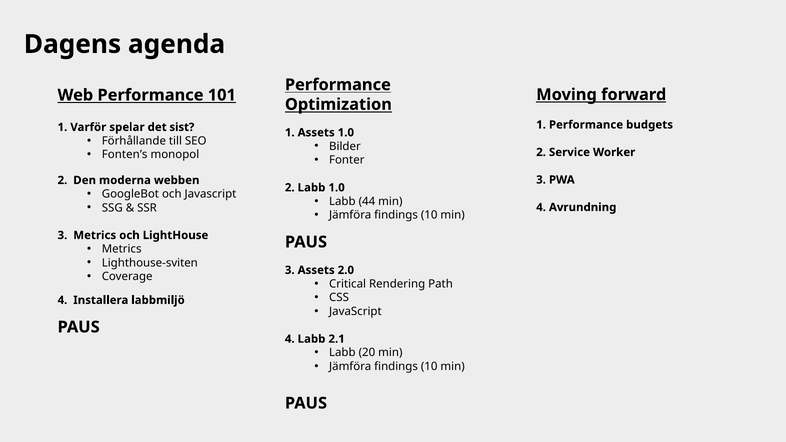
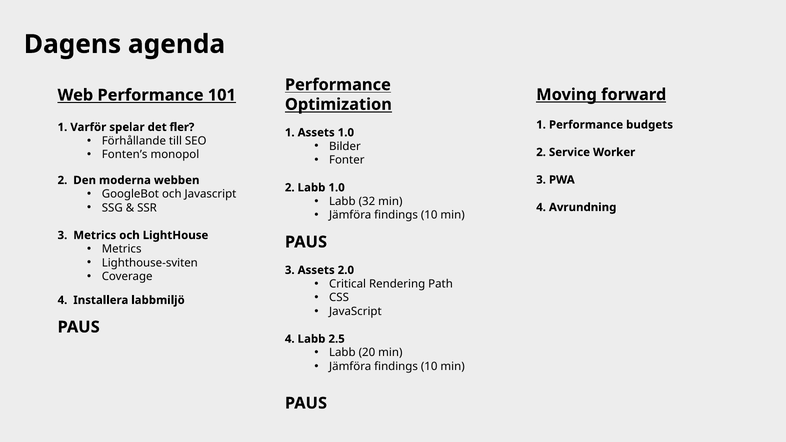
sist: sist -> fler (182, 127)
44: 44 -> 32 (367, 201)
2.1: 2.1 -> 2.5 (337, 339)
